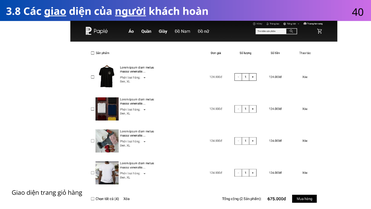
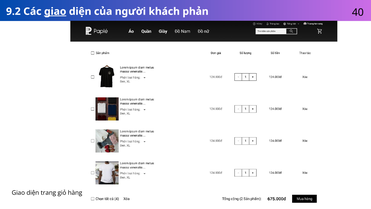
3.8: 3.8 -> 9.2 (13, 11)
người underline: present -> none (130, 11)
hoàn: hoàn -> phản (196, 11)
